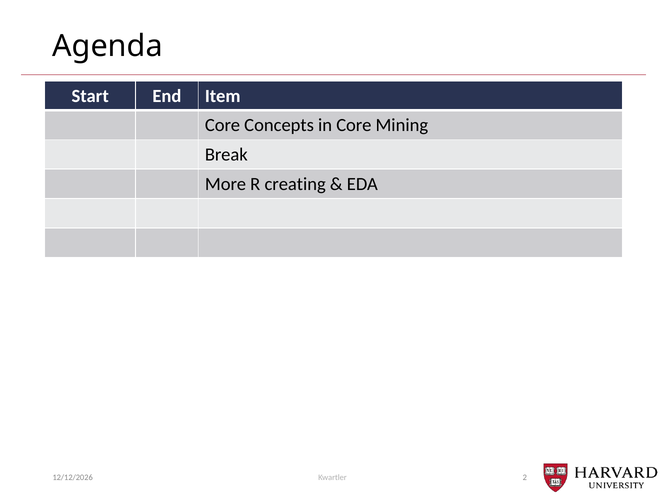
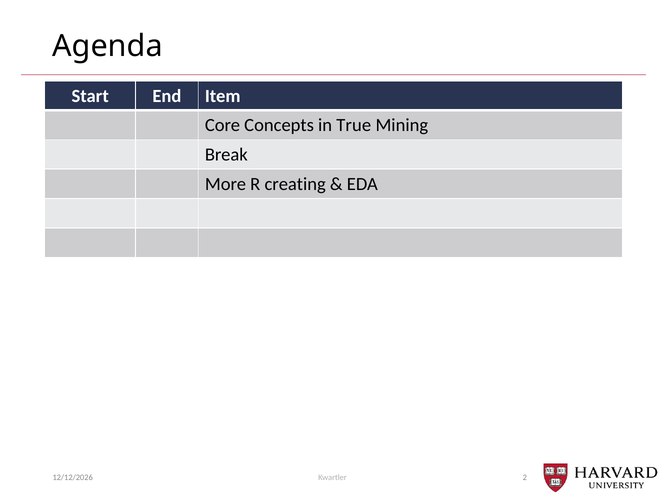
in Core: Core -> True (354, 125)
